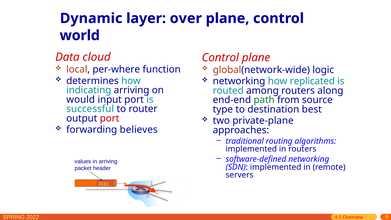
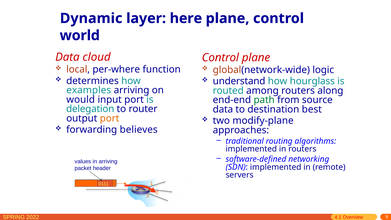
over: over -> here (186, 18)
networking: networking -> understand (239, 81)
replicated: replicated -> hourglass (312, 81)
indicating: indicating -> examples (89, 90)
successful: successful -> delegation (90, 109)
type: type -> data (223, 109)
port colour: red -> orange (110, 118)
private-plane: private-plane -> modify-plane (263, 121)
